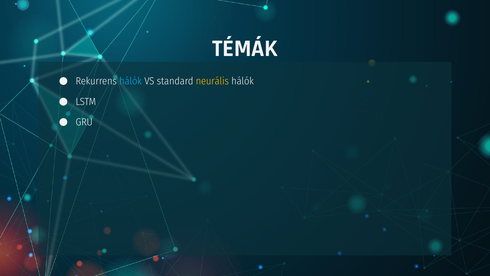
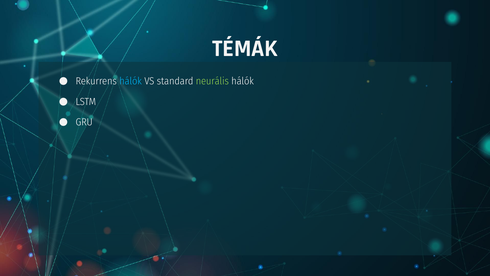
neurális colour: yellow -> light green (212, 81)
